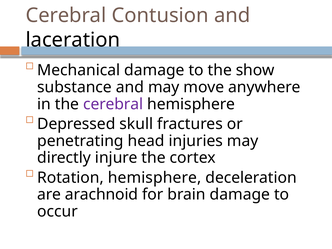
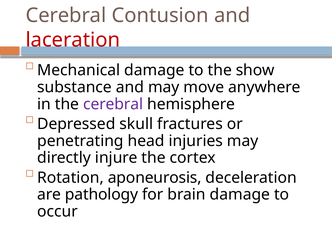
laceration colour: black -> red (73, 40)
Rotation hemisphere: hemisphere -> aponeurosis (155, 178)
arachnoid: arachnoid -> pathology (102, 195)
